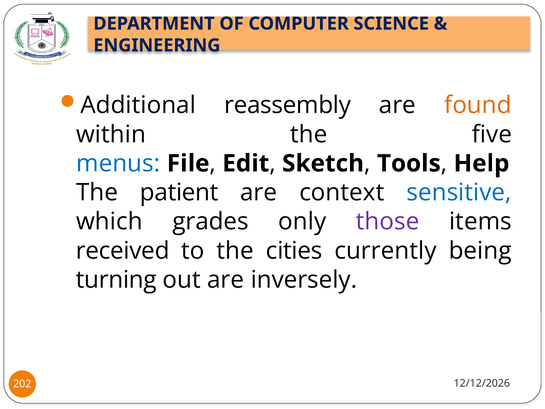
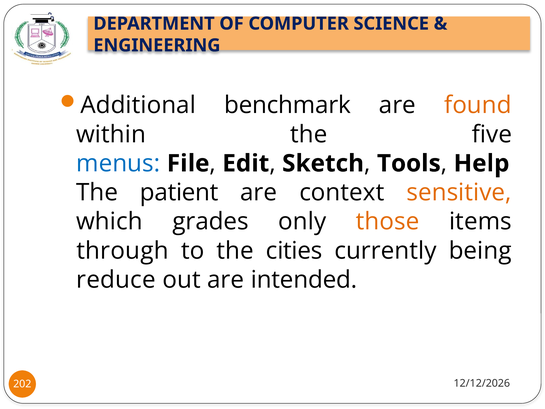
reassembly: reassembly -> benchmark (287, 105)
sensitive colour: blue -> orange (459, 192)
those colour: purple -> orange (388, 222)
received: received -> through (122, 251)
turning: turning -> reduce (116, 280)
inversely: inversely -> intended (304, 280)
